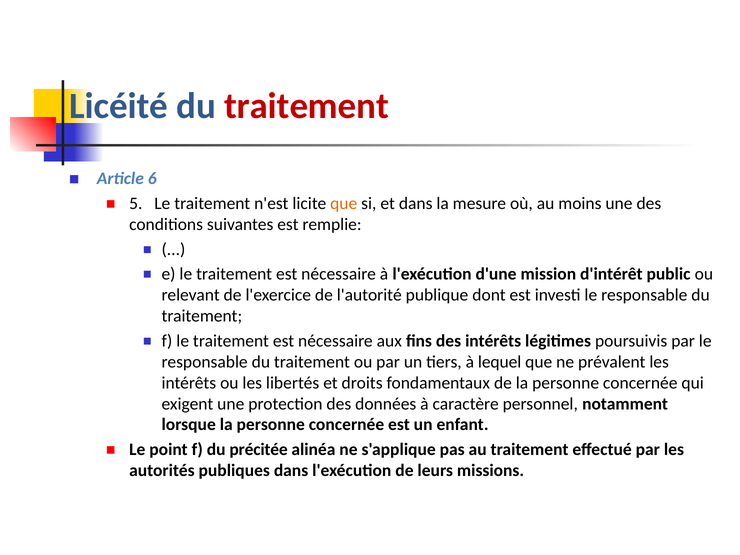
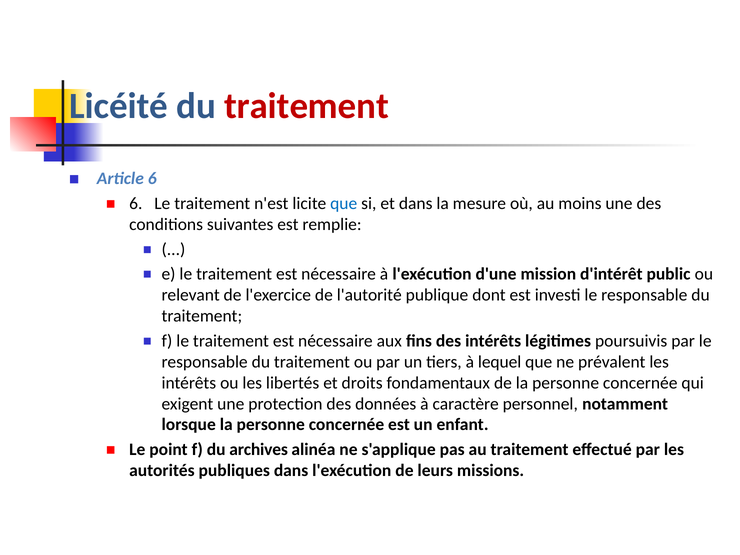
5: 5 -> 6 (136, 204)
que colour: orange -> blue (344, 204)
précitée: précitée -> archives (259, 450)
